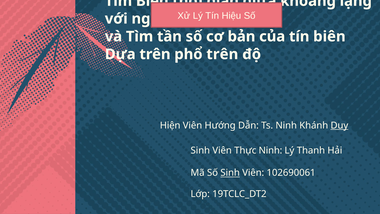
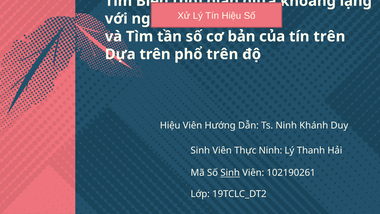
tín biên: biên -> trên (329, 36)
Hiện: Hiện -> Hiệu (170, 125)
Duy underline: present -> none (339, 125)
102690061: 102690061 -> 102190261 (291, 173)
